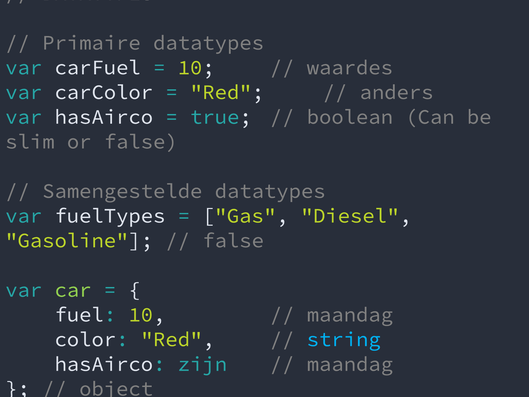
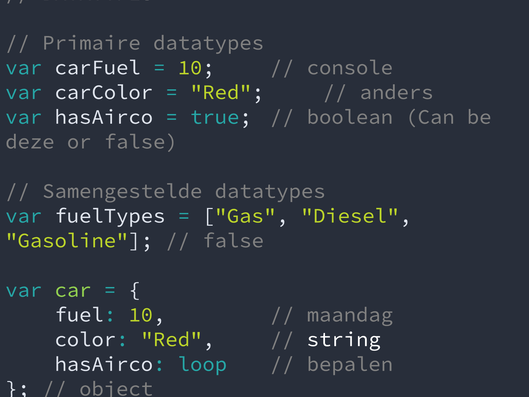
waardes: waardes -> console (350, 67)
slim: slim -> deze (30, 142)
string colour: light blue -> white (344, 339)
zijn: zijn -> loop (202, 364)
maandag: maandag -> bepalen (350, 364)
